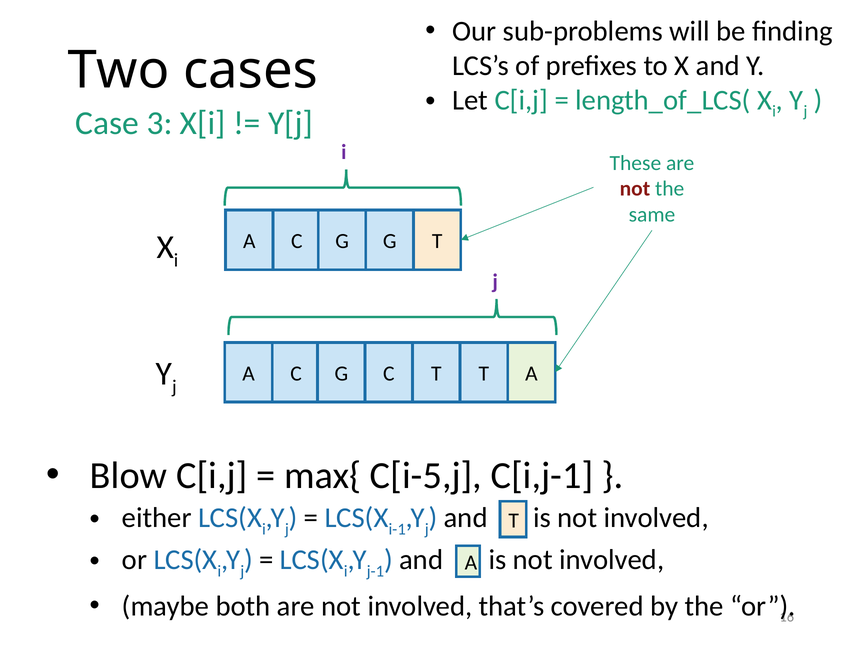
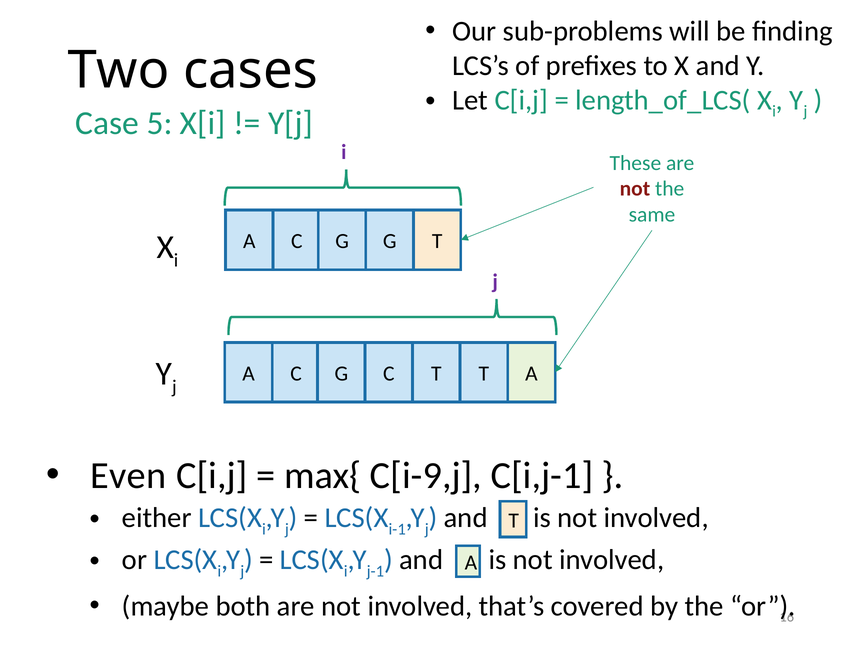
3: 3 -> 5 (160, 123)
Blow: Blow -> Even (128, 476)
C[i-5,j: C[i-5,j -> C[i-9,j (426, 476)
